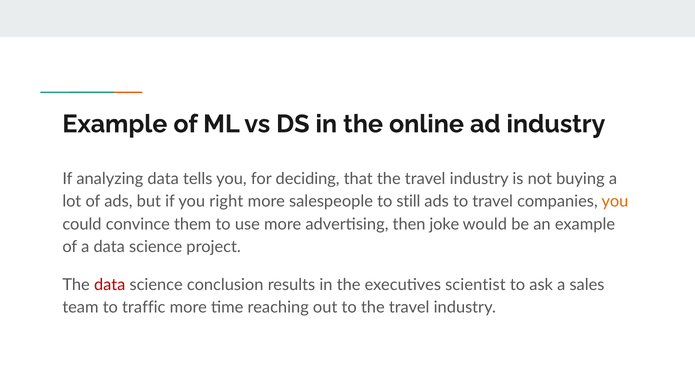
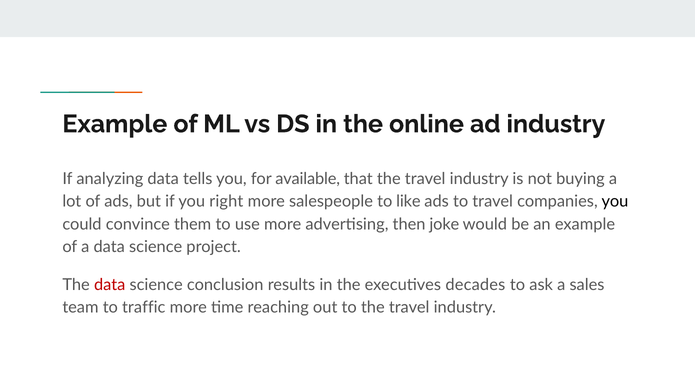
deciding: deciding -> available (308, 179)
still: still -> like (408, 202)
you colour: orange -> black (615, 202)
scientist: scientist -> decades (475, 285)
